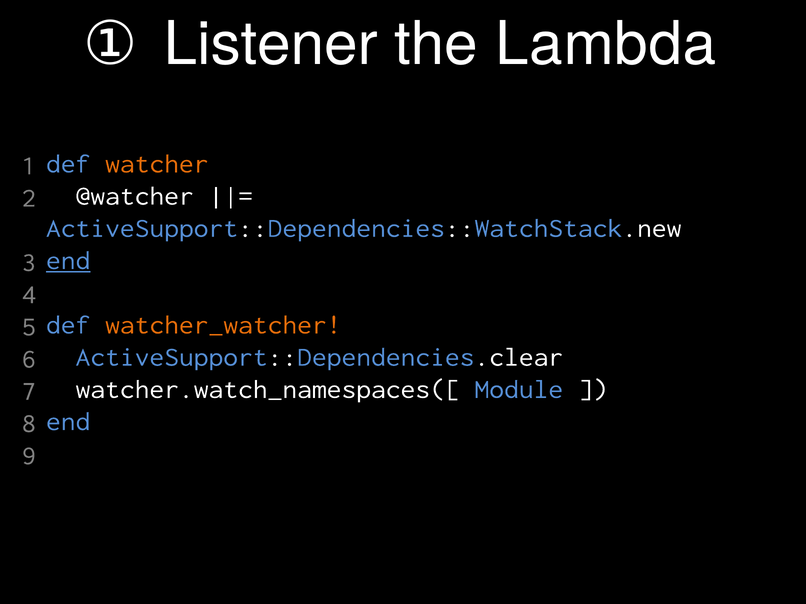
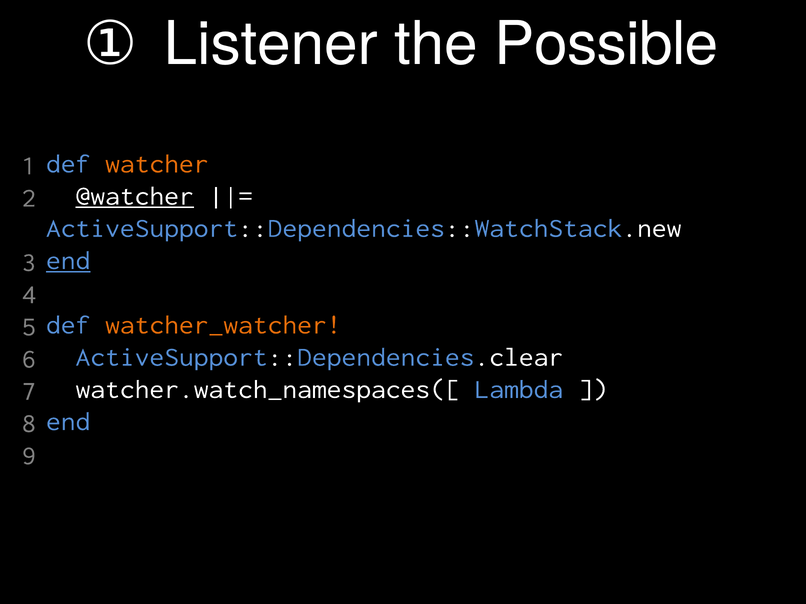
Lambda: Lambda -> Possible (606, 44)
@watcher underline: none -> present (135, 196)
Module: Module -> Lambda (519, 389)
